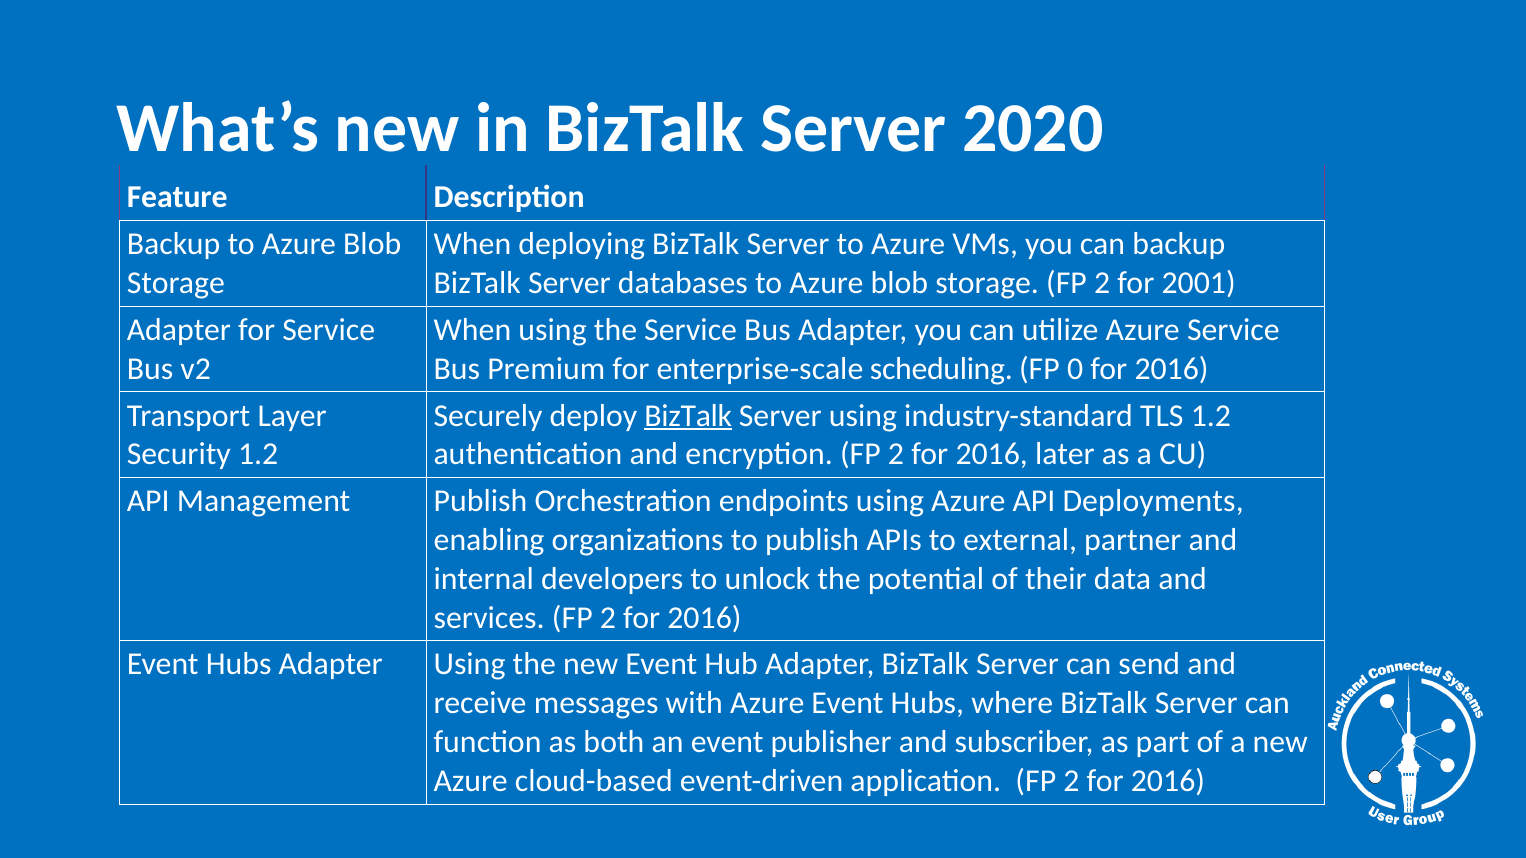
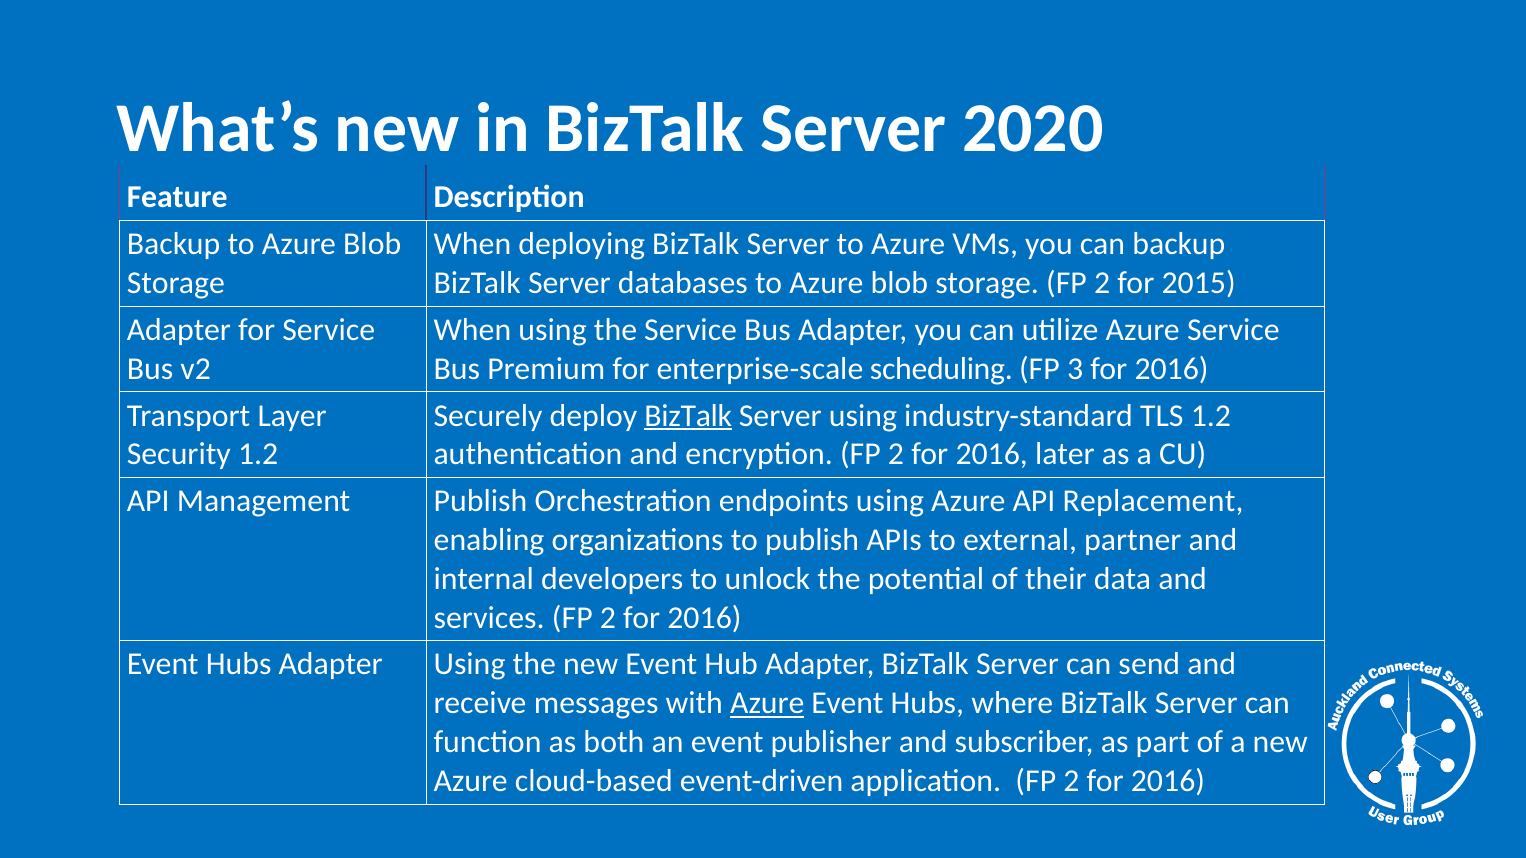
2001: 2001 -> 2015 (1199, 283)
0: 0 -> 3 (1075, 369)
Deployments: Deployments -> Replacement (1153, 501)
Azure underline: none -> present (767, 704)
